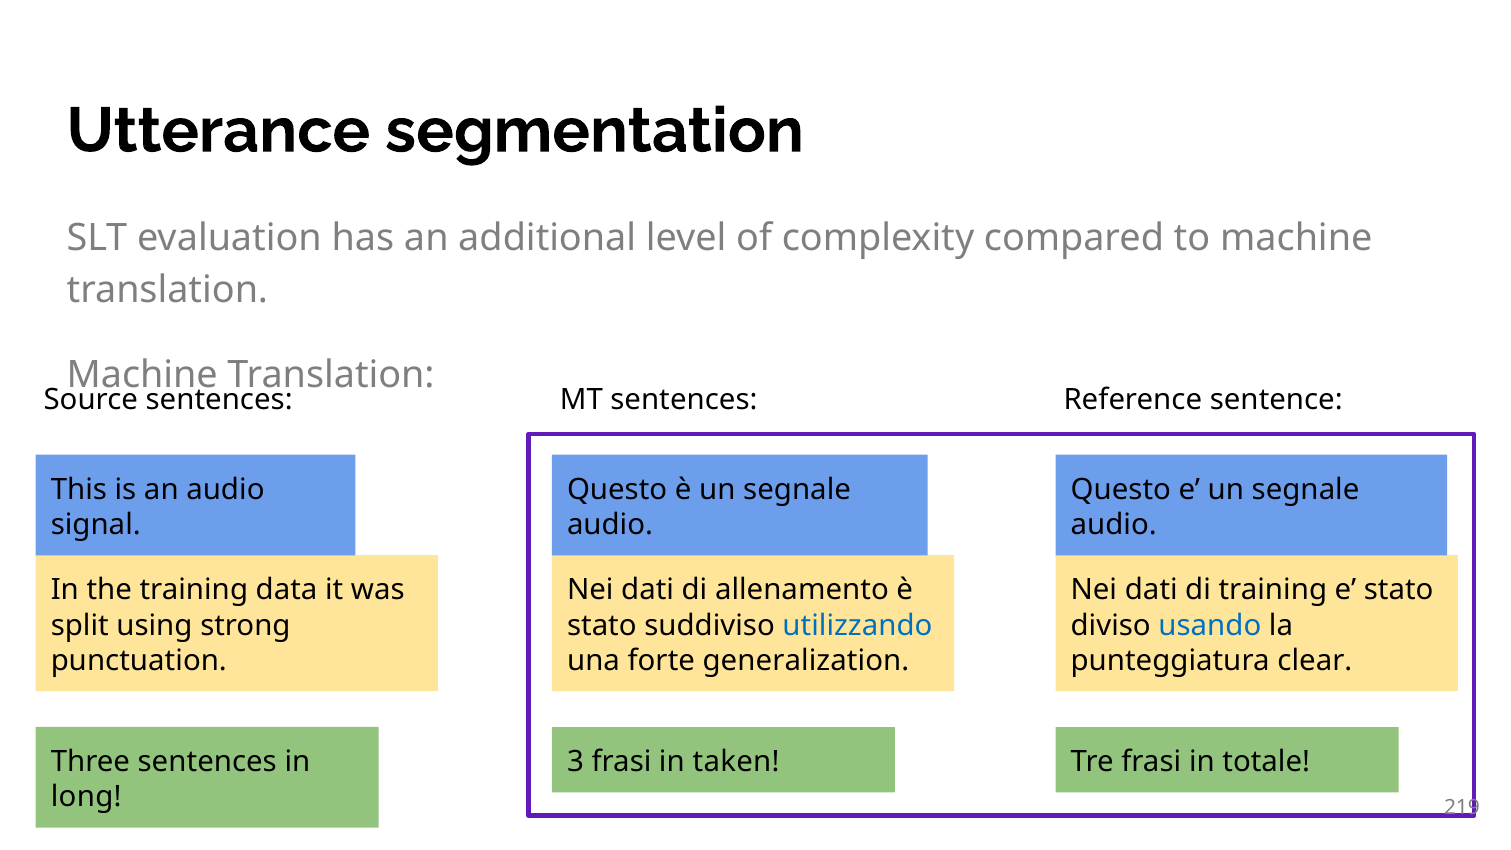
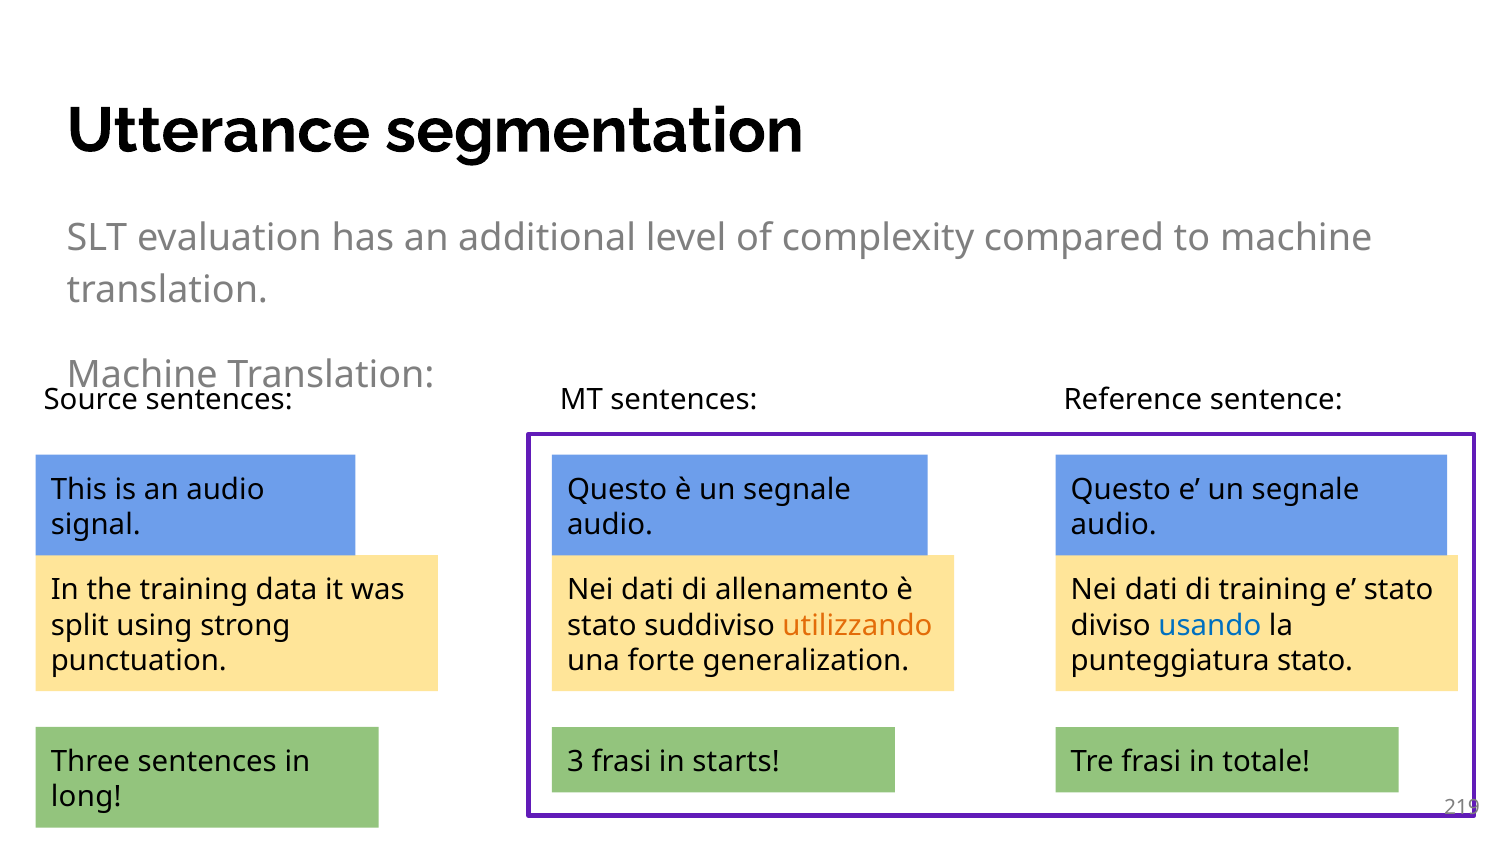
utilizzando colour: blue -> orange (857, 625)
punteggiatura clear: clear -> stato (1315, 661)
taken: taken -> starts (736, 762)
